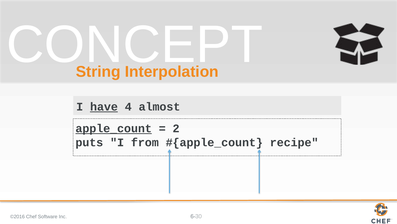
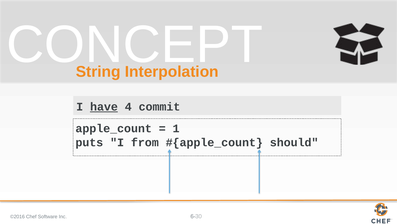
almost: almost -> commit (159, 107)
apple_count underline: present -> none (114, 128)
2: 2 -> 1 (176, 128)
recipe: recipe -> should (294, 142)
